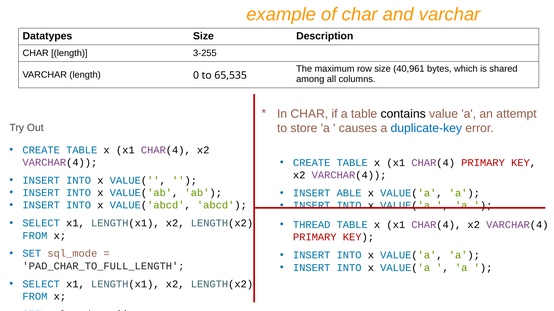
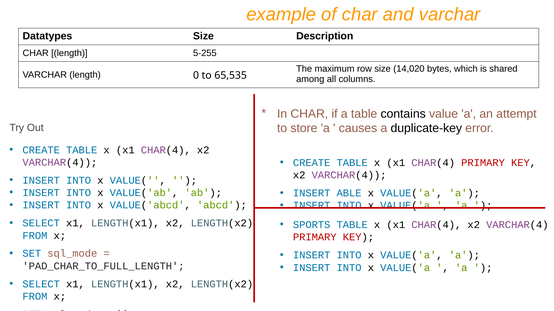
3-255: 3-255 -> 5-255 (205, 53)
40,961: 40,961 -> 14,020 (409, 69)
duplicate-key colour: blue -> black (426, 129)
THREAD: THREAD -> SPORTS (312, 225)
